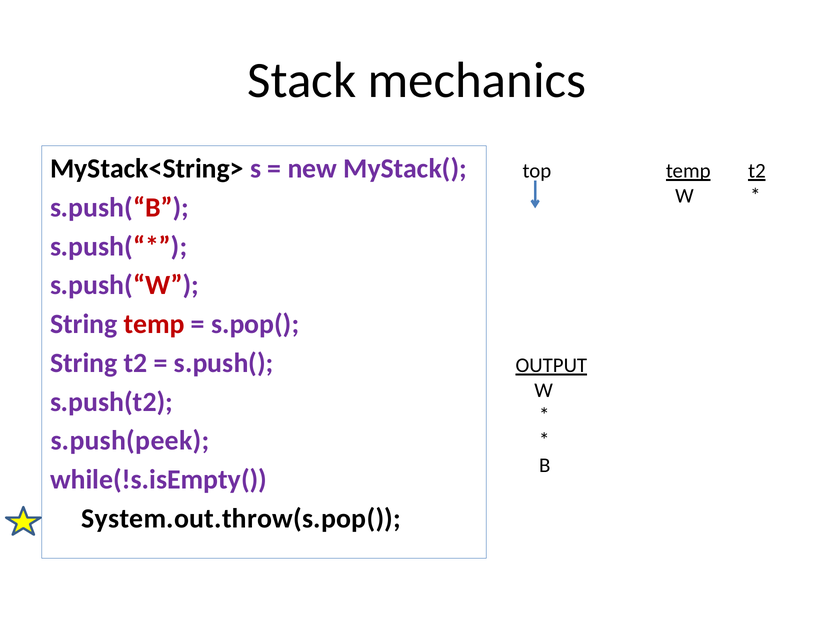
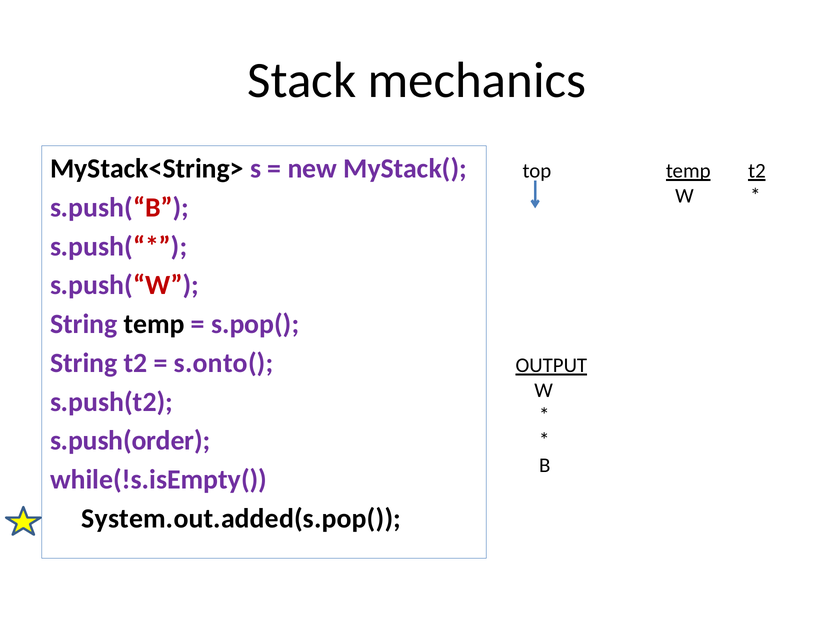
temp colour: red -> black (154, 324)
s.push(: s.push( -> s.onto( (224, 363)
s.push(peek: s.push(peek -> s.push(order (130, 441)
System.out.throw(s.pop(: System.out.throw(s.pop( -> System.out.added(s.pop( (241, 519)
